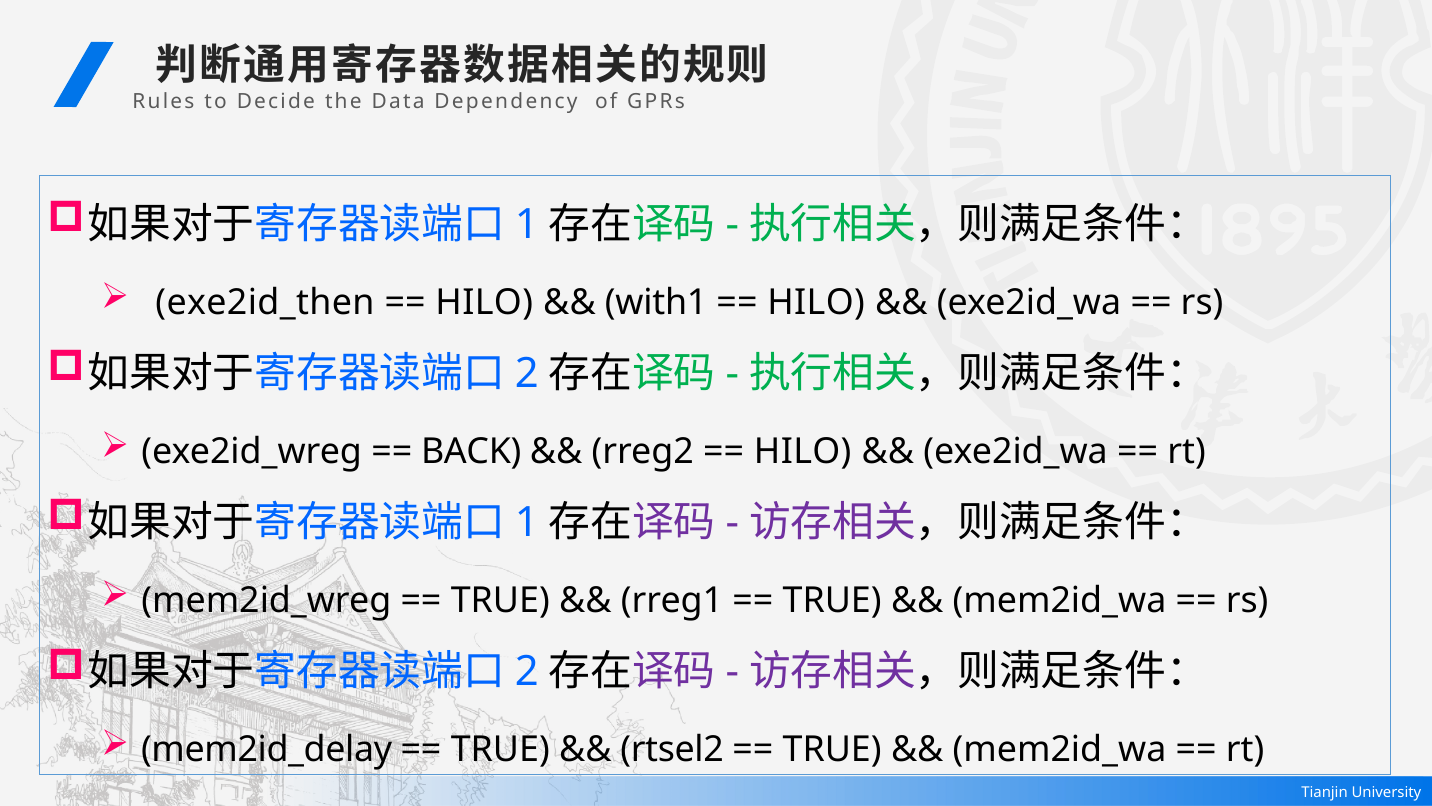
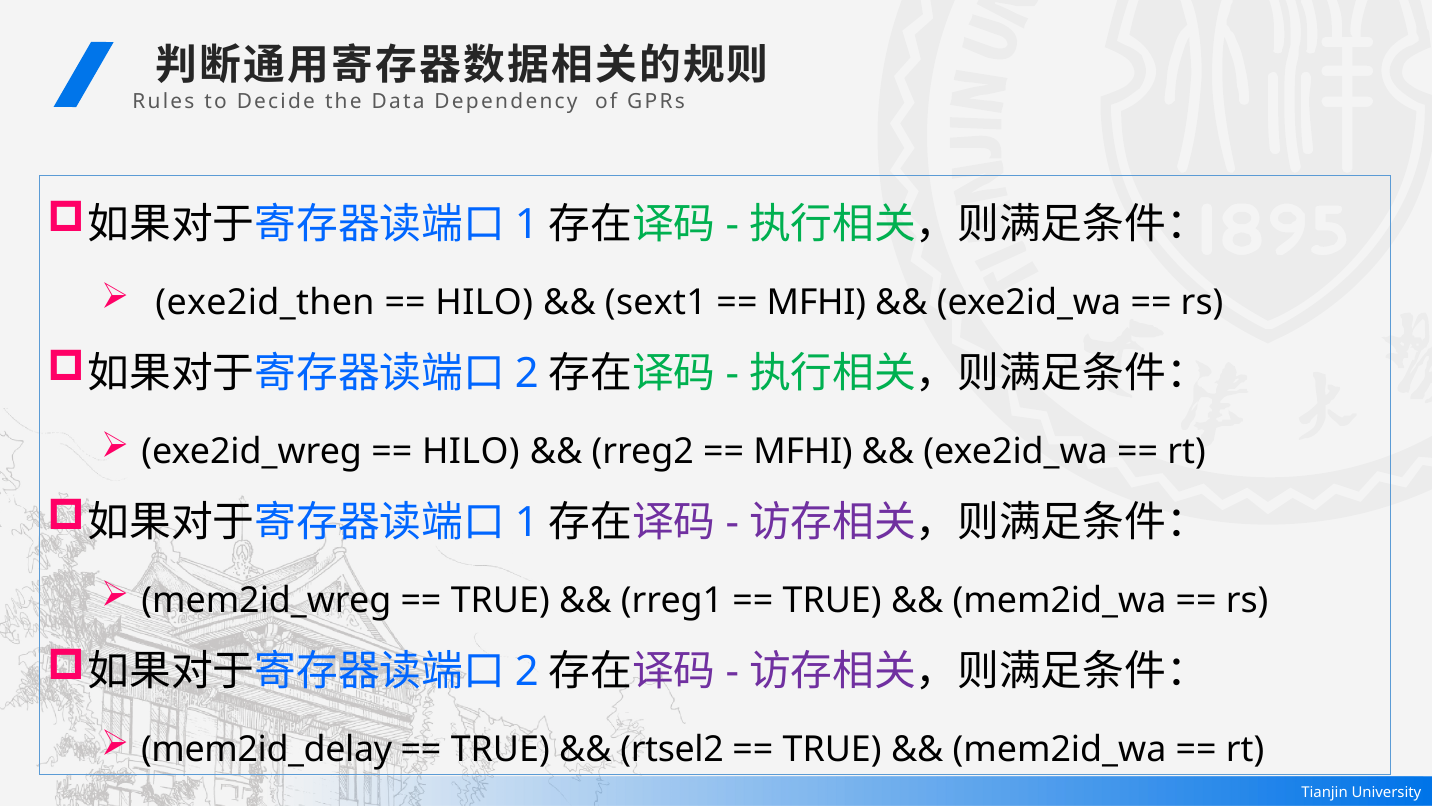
with1: with1 -> sext1 (656, 302)
HILO: HILO -> MFHI (816, 302)
BACK: BACK -> HILO (471, 451)
HILO: HILO -> MFHI (803, 451)
